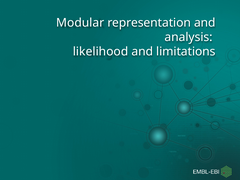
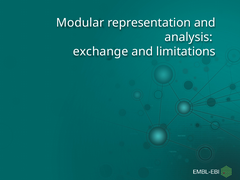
likelihood: likelihood -> exchange (101, 52)
